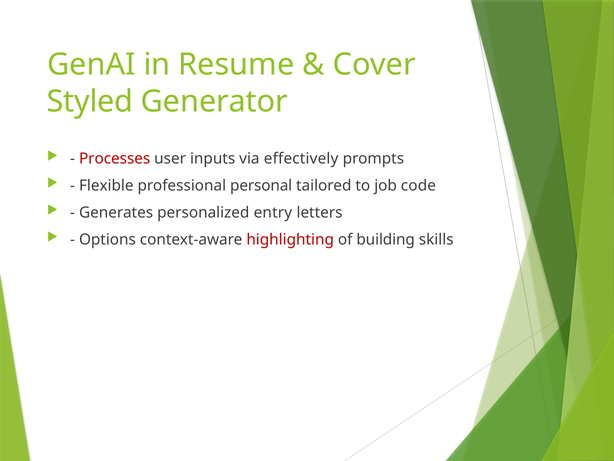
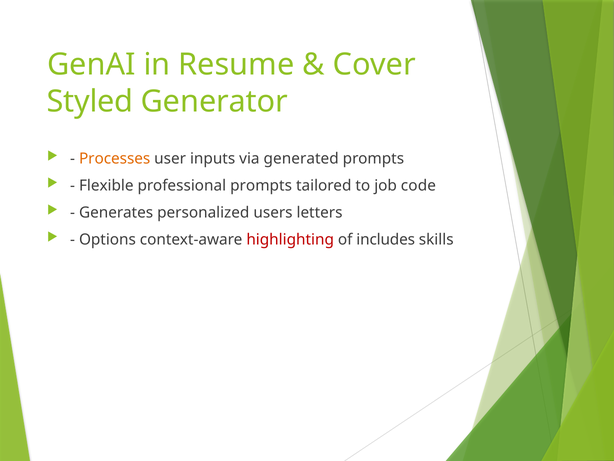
Processes colour: red -> orange (115, 158)
effectively: effectively -> generated (301, 158)
professional personal: personal -> prompts (261, 185)
entry: entry -> users (273, 212)
building: building -> includes (386, 239)
